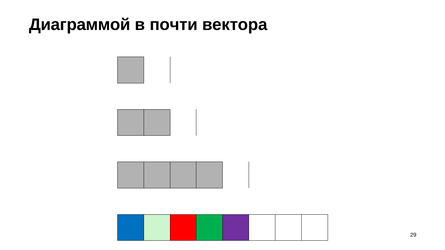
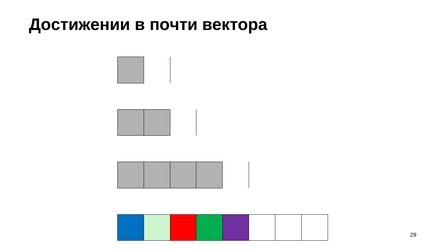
Диаграммой: Диаграммой -> Достижении (80, 25)
